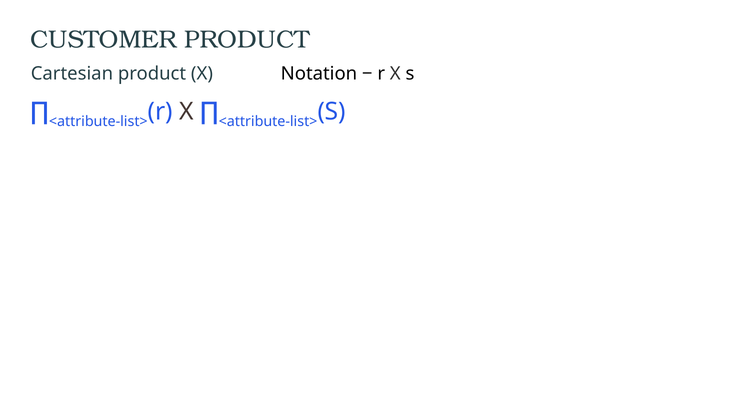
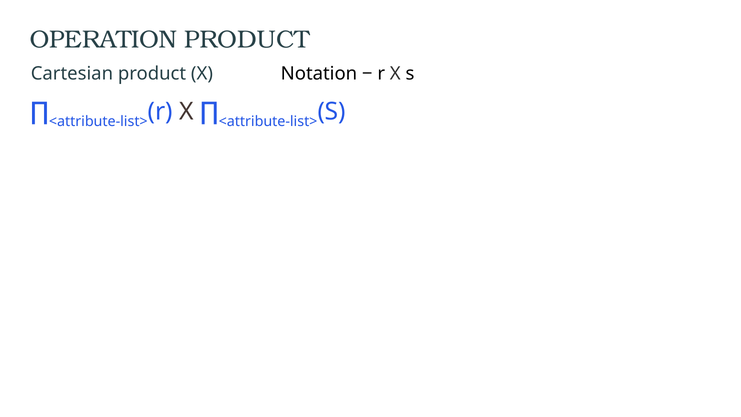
CUSTOMER: CUSTOMER -> OPERATION (104, 40)
